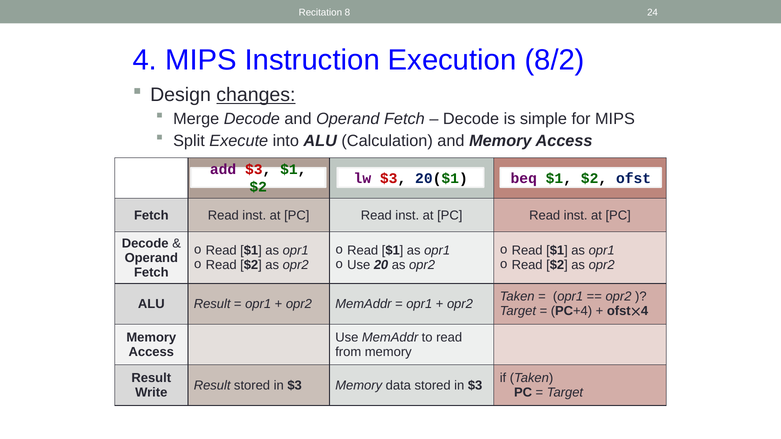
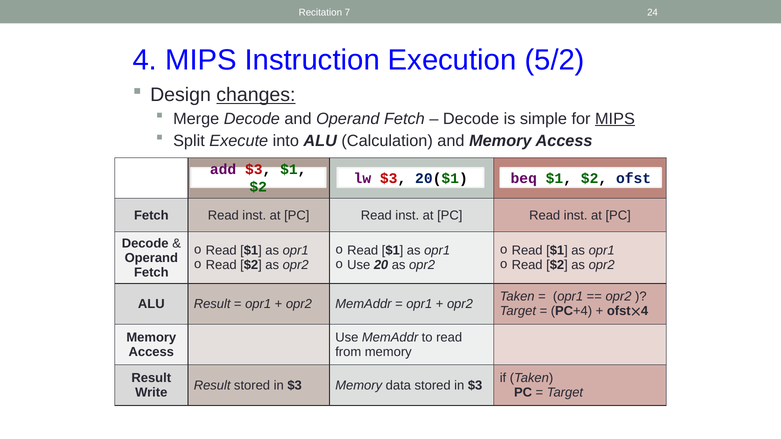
8: 8 -> 7 (347, 12)
8/2: 8/2 -> 5/2 (555, 60)
MIPS underline: none -> present (615, 119)
